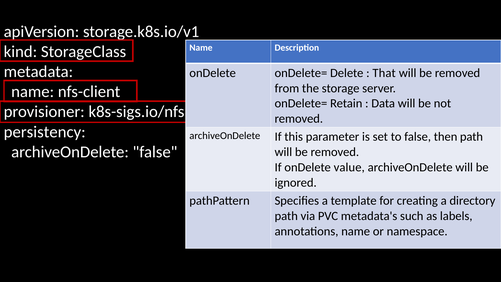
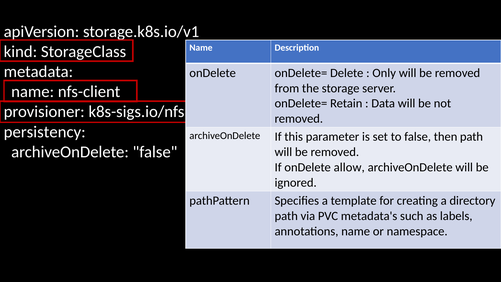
That: That -> Only (384, 73)
value: value -> allow (349, 167)
